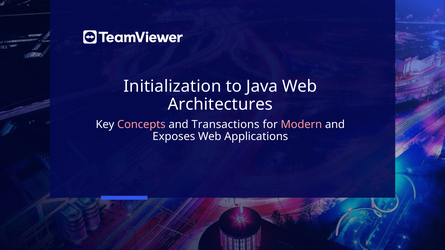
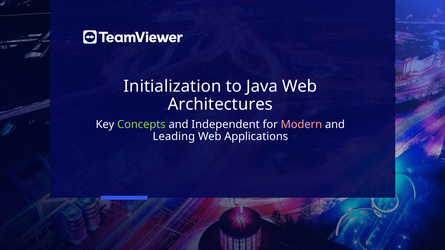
Concepts colour: pink -> light green (141, 125)
Transactions: Transactions -> Independent (226, 125)
Exposes: Exposes -> Leading (174, 137)
